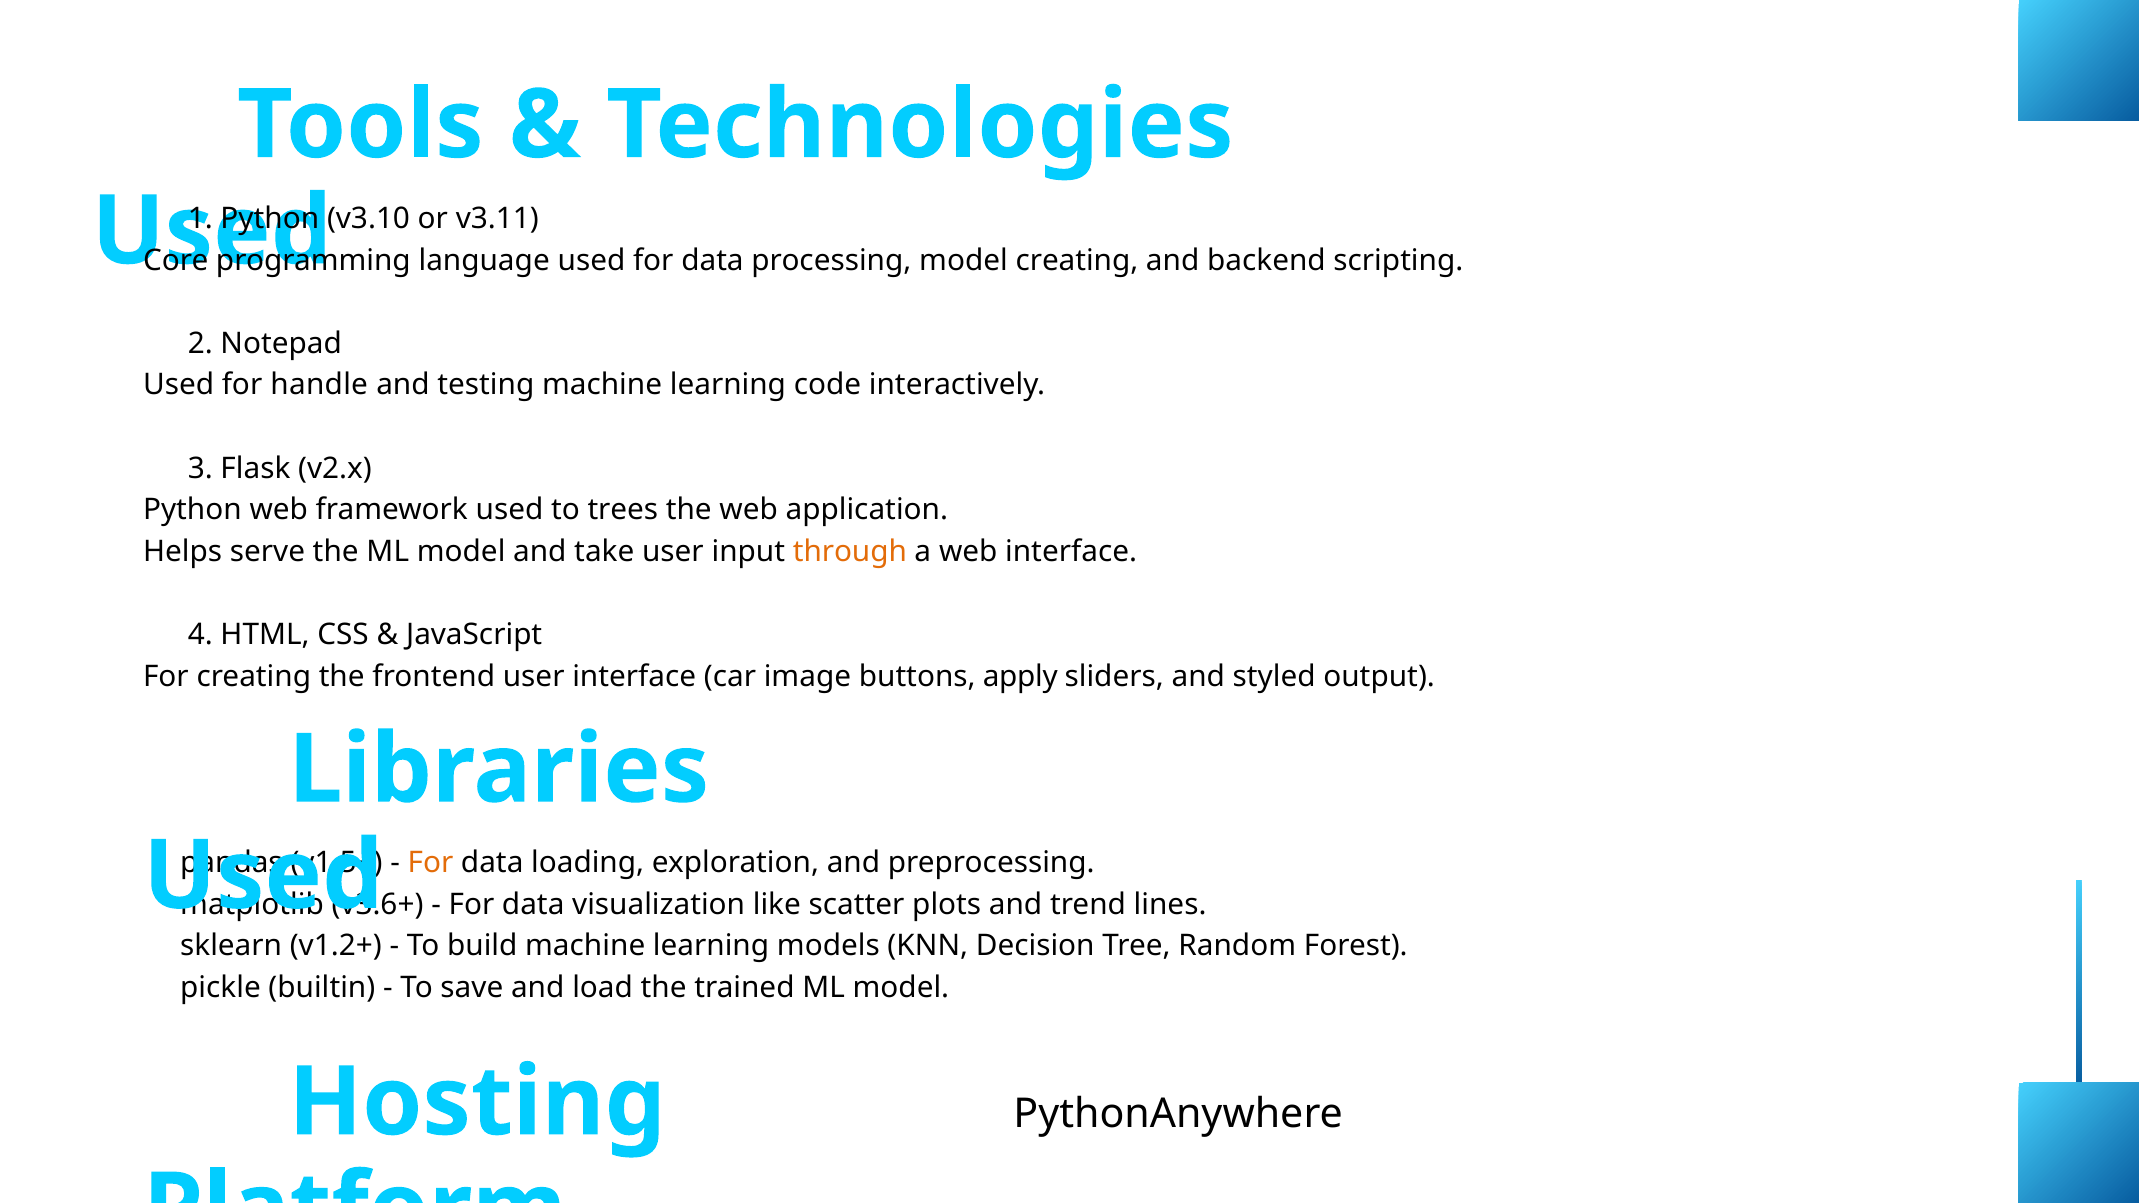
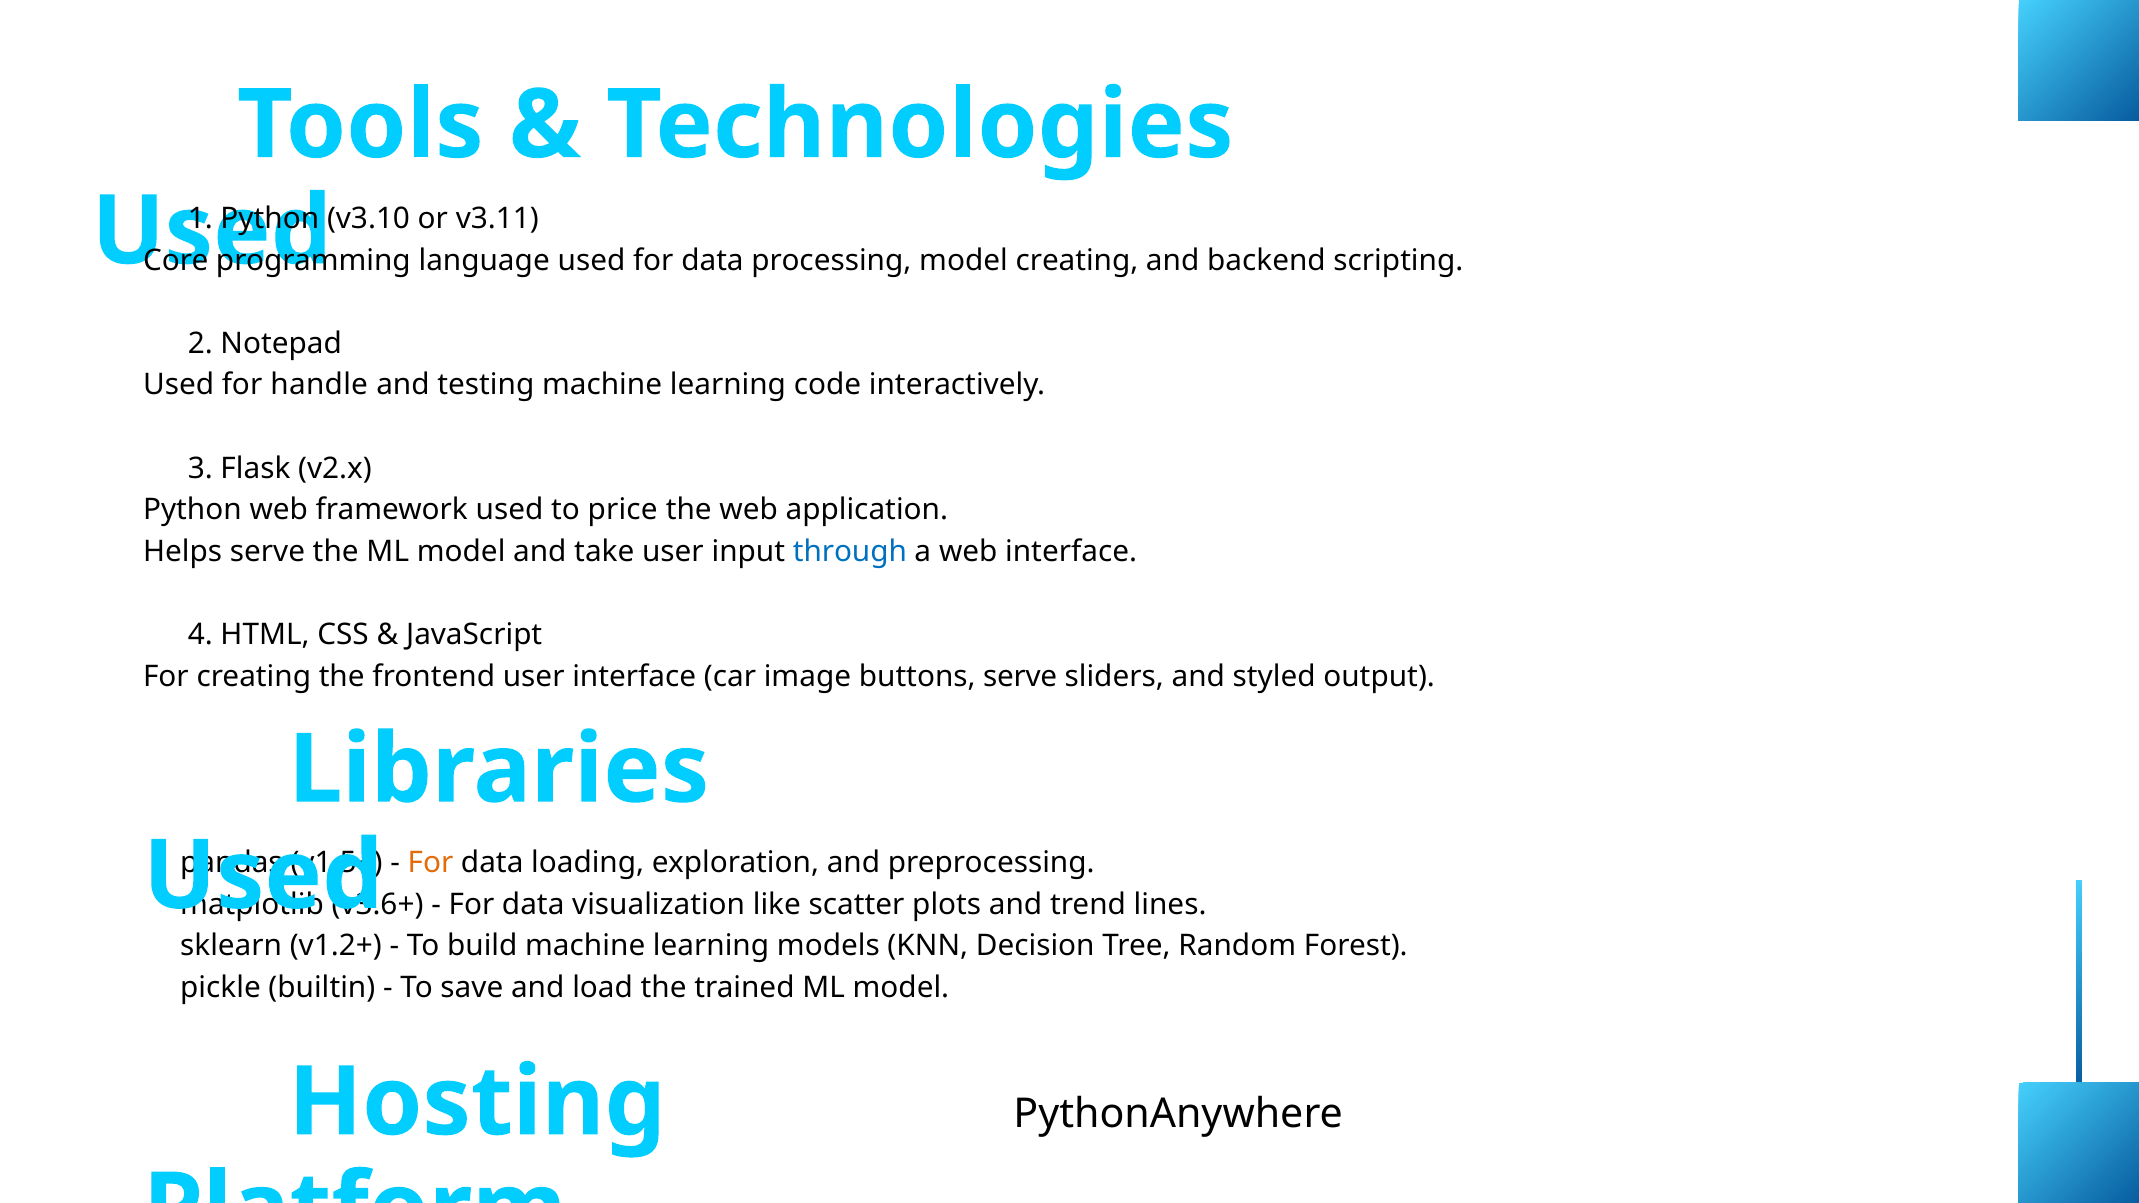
trees: trees -> price (623, 510)
through colour: orange -> blue (850, 552)
buttons apply: apply -> serve (1020, 676)
